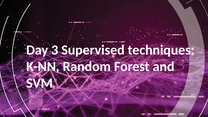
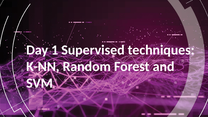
3: 3 -> 1 (55, 50)
